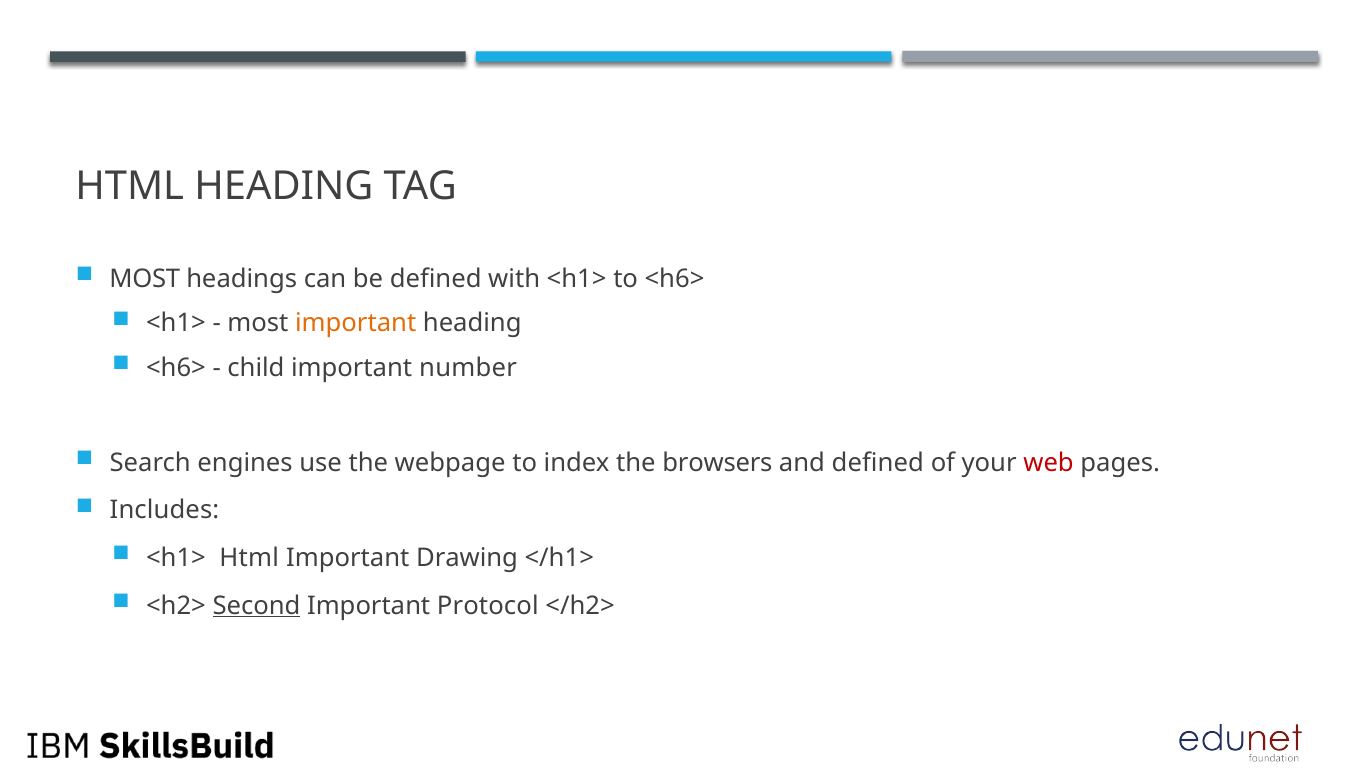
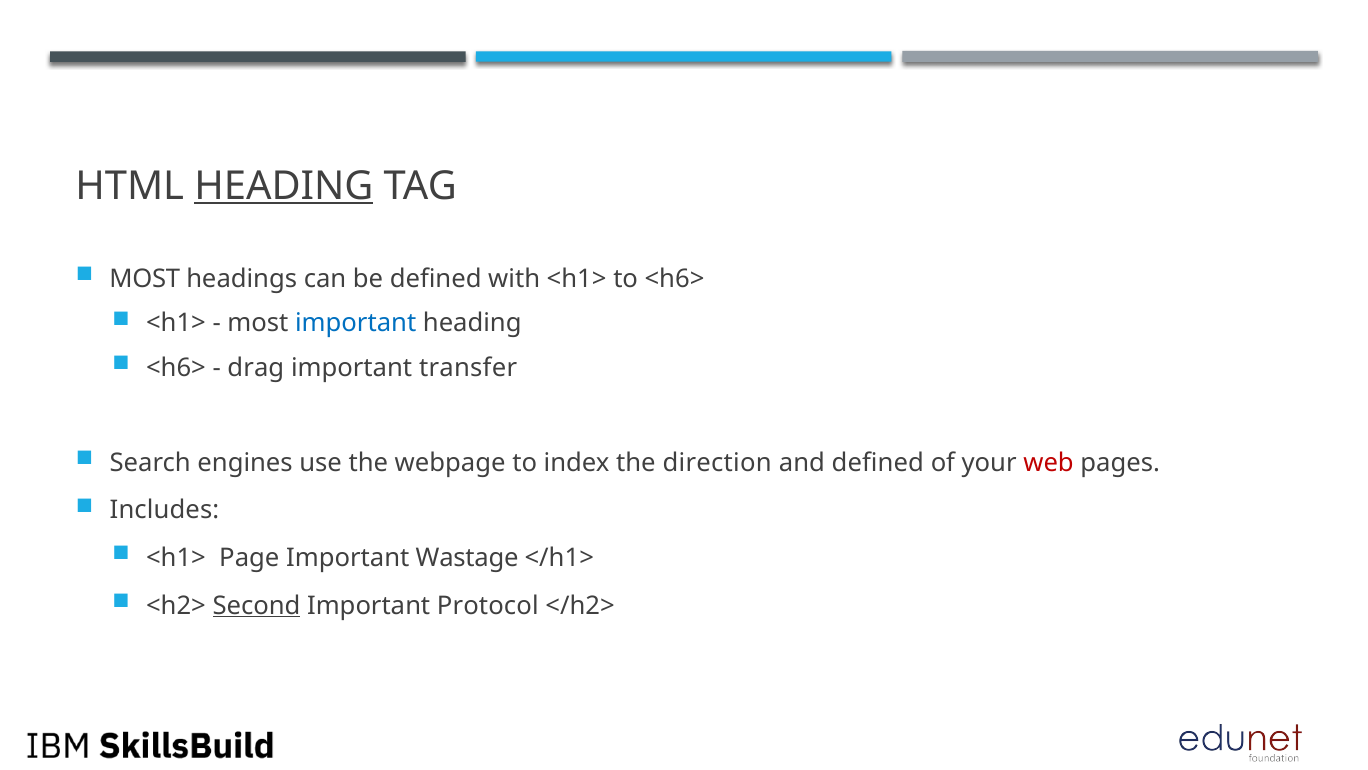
HEADING underline: none -> present (284, 186)
important colour: orange -> blue (356, 323)
child: child -> drag (256, 367)
number: number -> transfer (468, 367)
browsers: browsers -> direction (717, 463)
<h1> Html: Html -> Page (249, 558)
Drawing: Drawing -> Wastage (467, 558)
